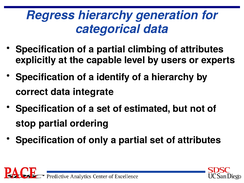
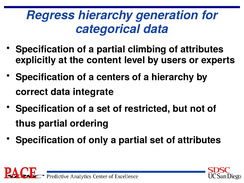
capable: capable -> content (104, 60)
identify: identify -> centers (113, 77)
estimated: estimated -> restricted (147, 109)
stop: stop -> thus (26, 124)
